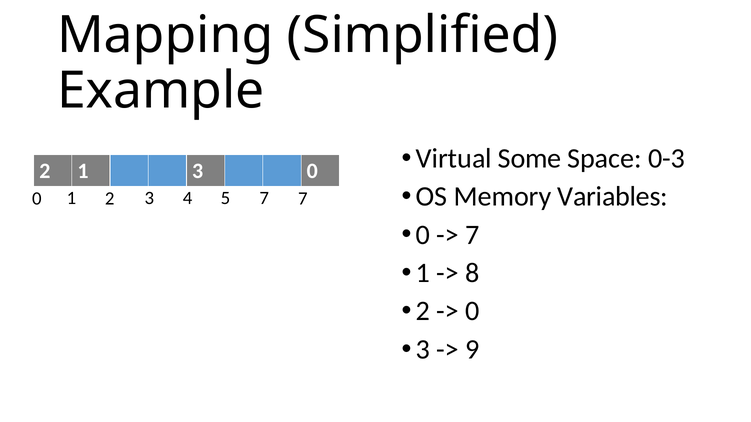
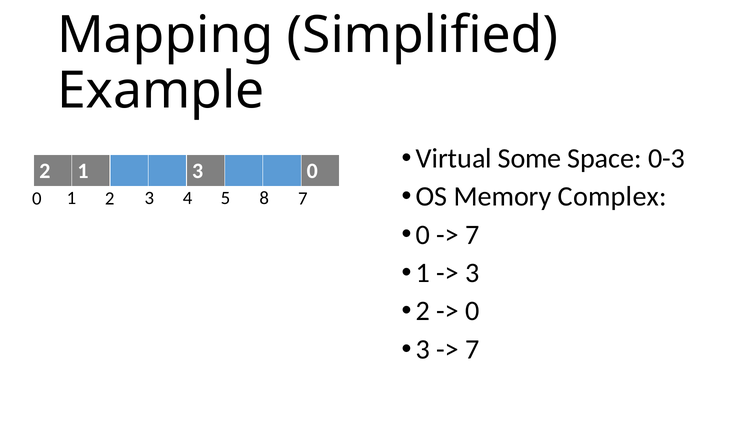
Variables: Variables -> Complex (612, 197)
5 7: 7 -> 8 (264, 198)
8: 8 -> 3 (472, 273)
9: 9 -> 7 (472, 350)
